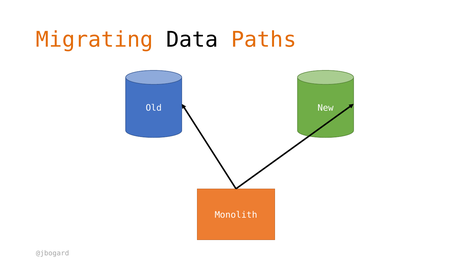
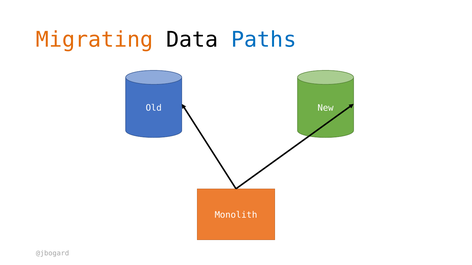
Paths colour: orange -> blue (264, 40)
